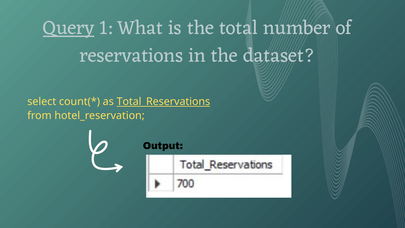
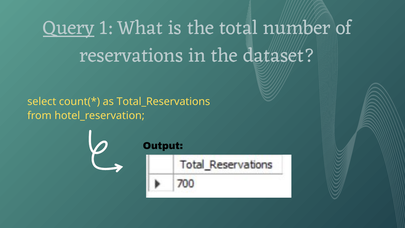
Total_Reservations underline: present -> none (163, 102)
